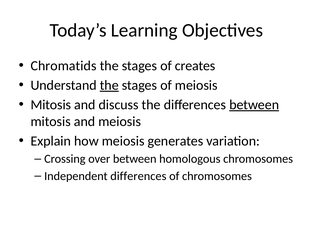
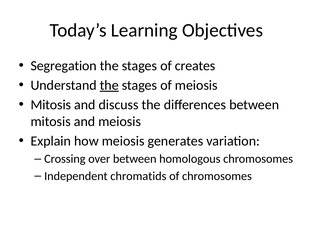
Chromatids: Chromatids -> Segregation (64, 66)
between underline: present -> none (254, 105)
Independent differences: differences -> chromatids (138, 176)
